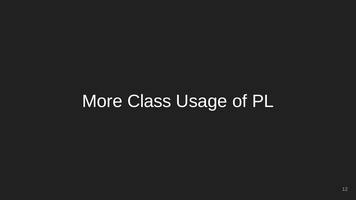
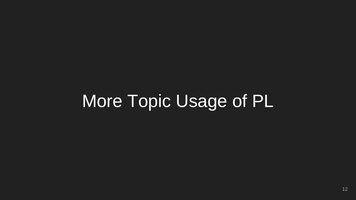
Class: Class -> Topic (149, 101)
